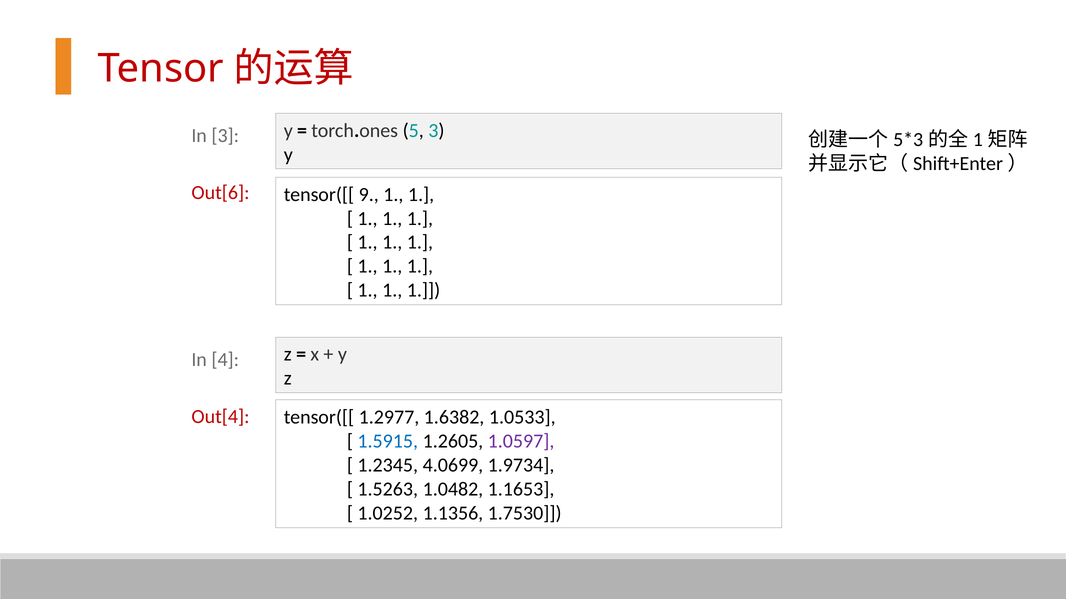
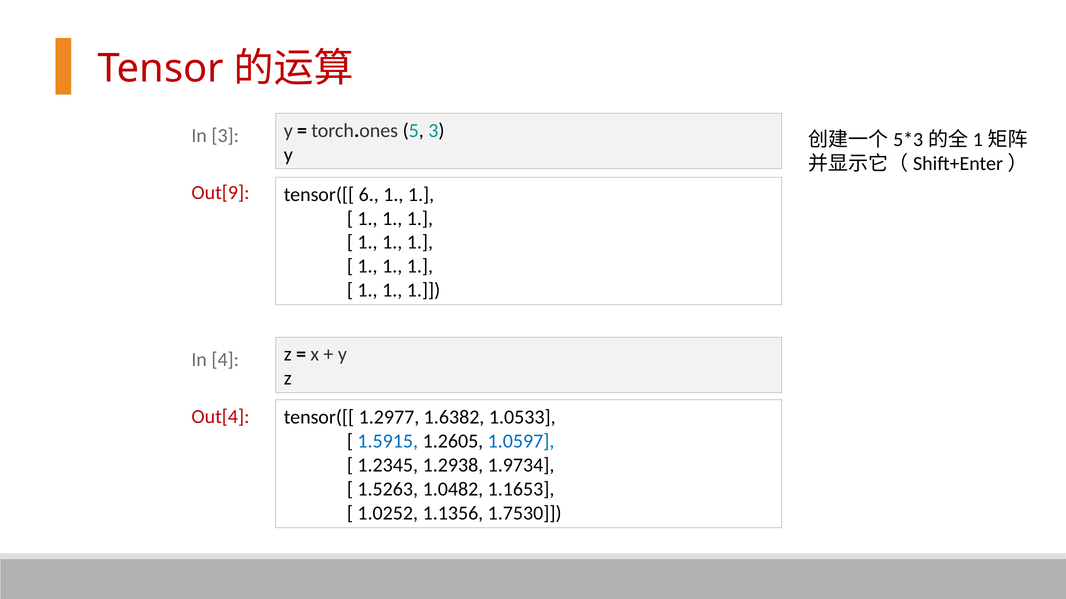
Out[6: Out[6 -> Out[9 (220, 193)
9: 9 -> 6 (369, 195)
1.0597 colour: purple -> blue (521, 442)
4.0699: 4.0699 -> 1.2938 (453, 466)
